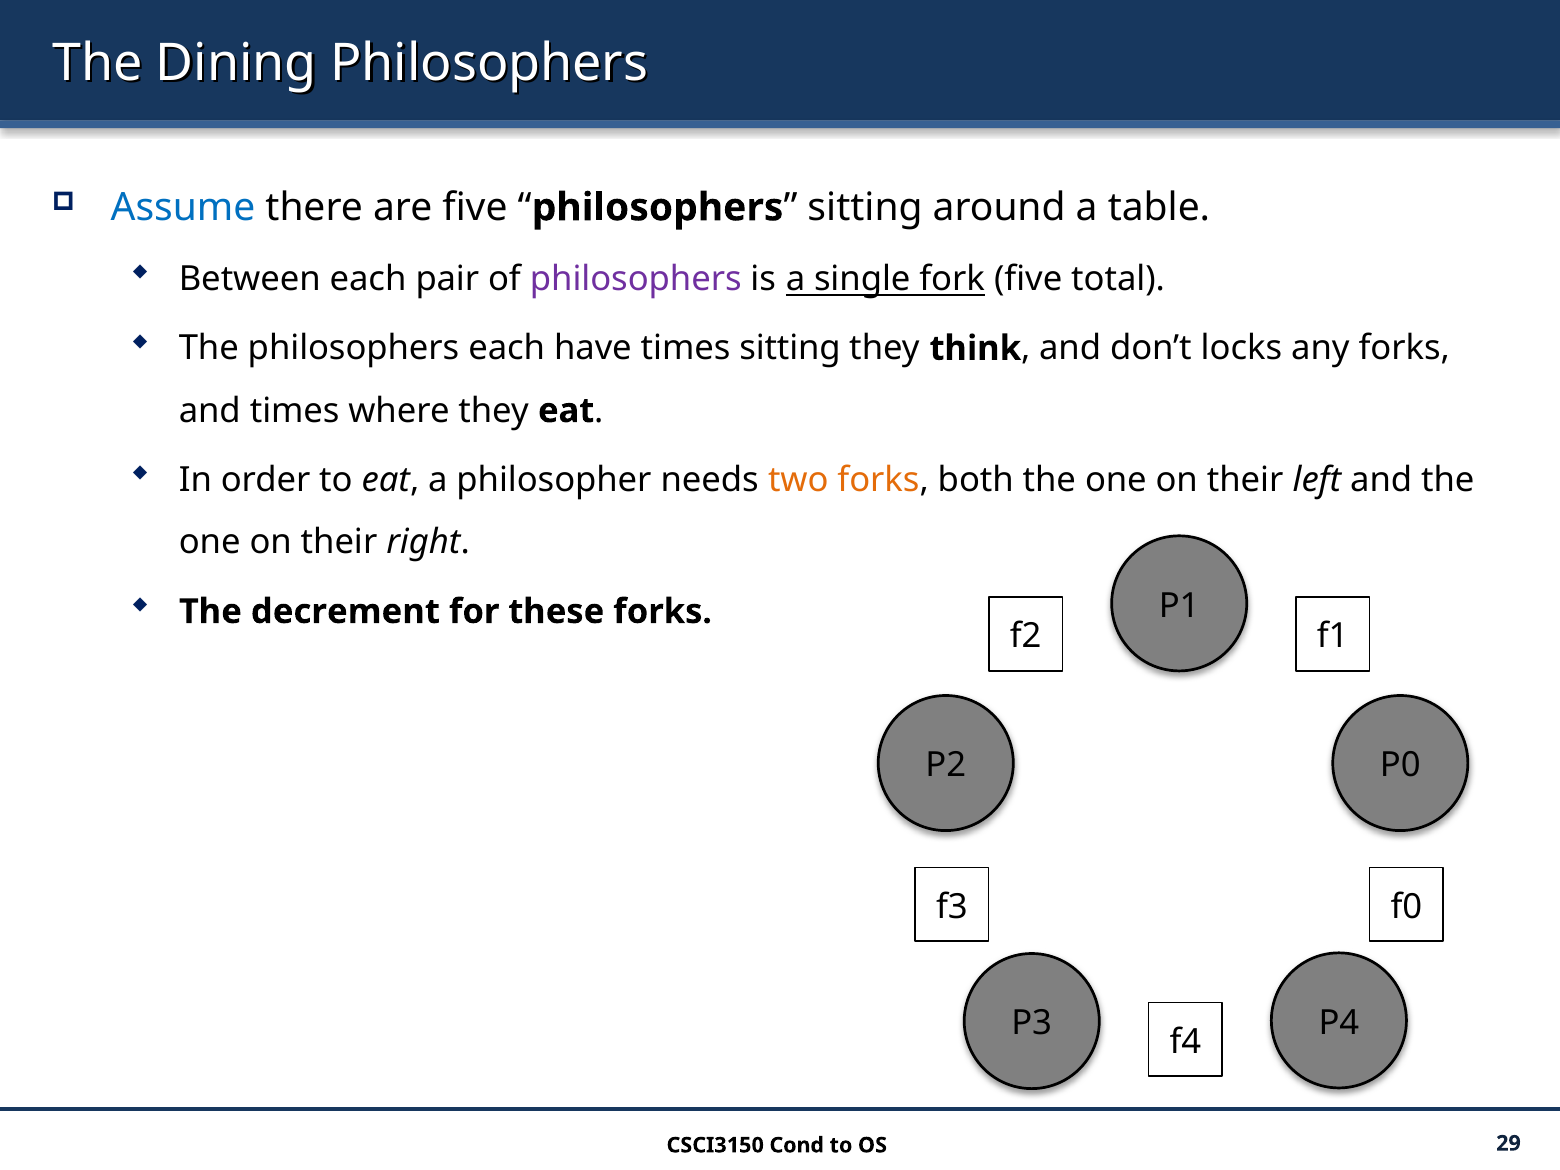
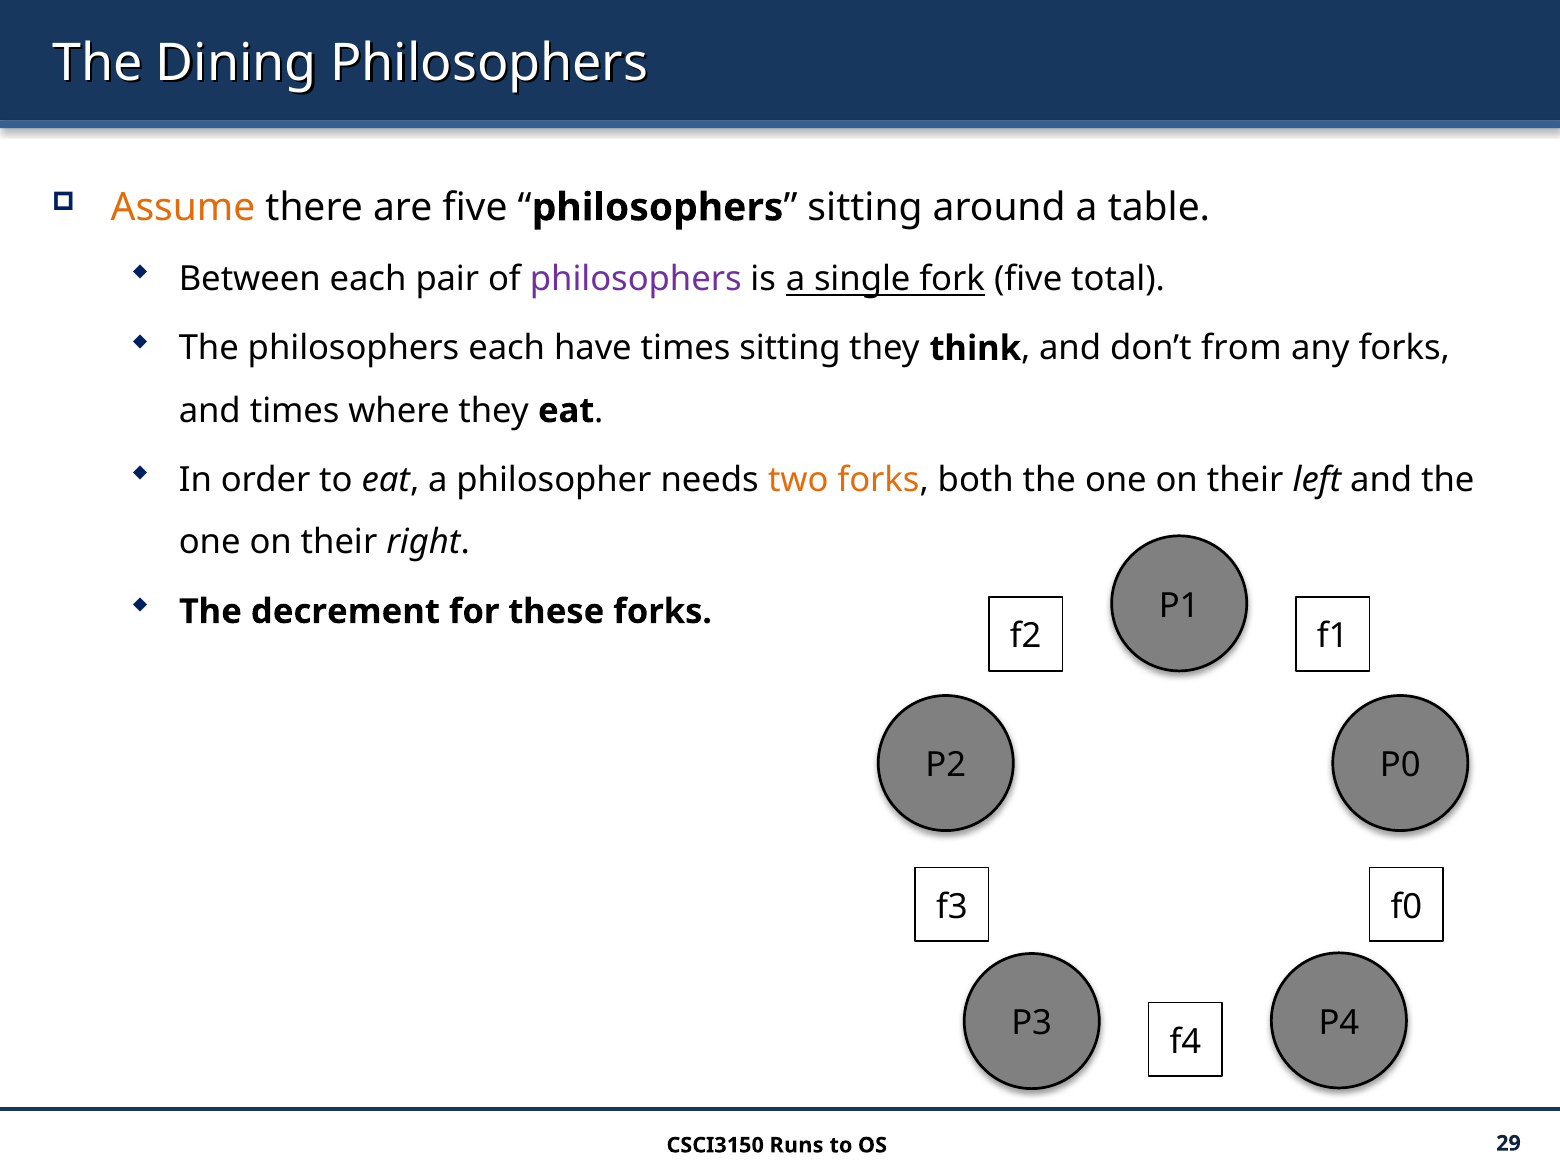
Assume colour: blue -> orange (183, 207)
locks: locks -> from (1241, 348)
Cond: Cond -> Runs (797, 1145)
